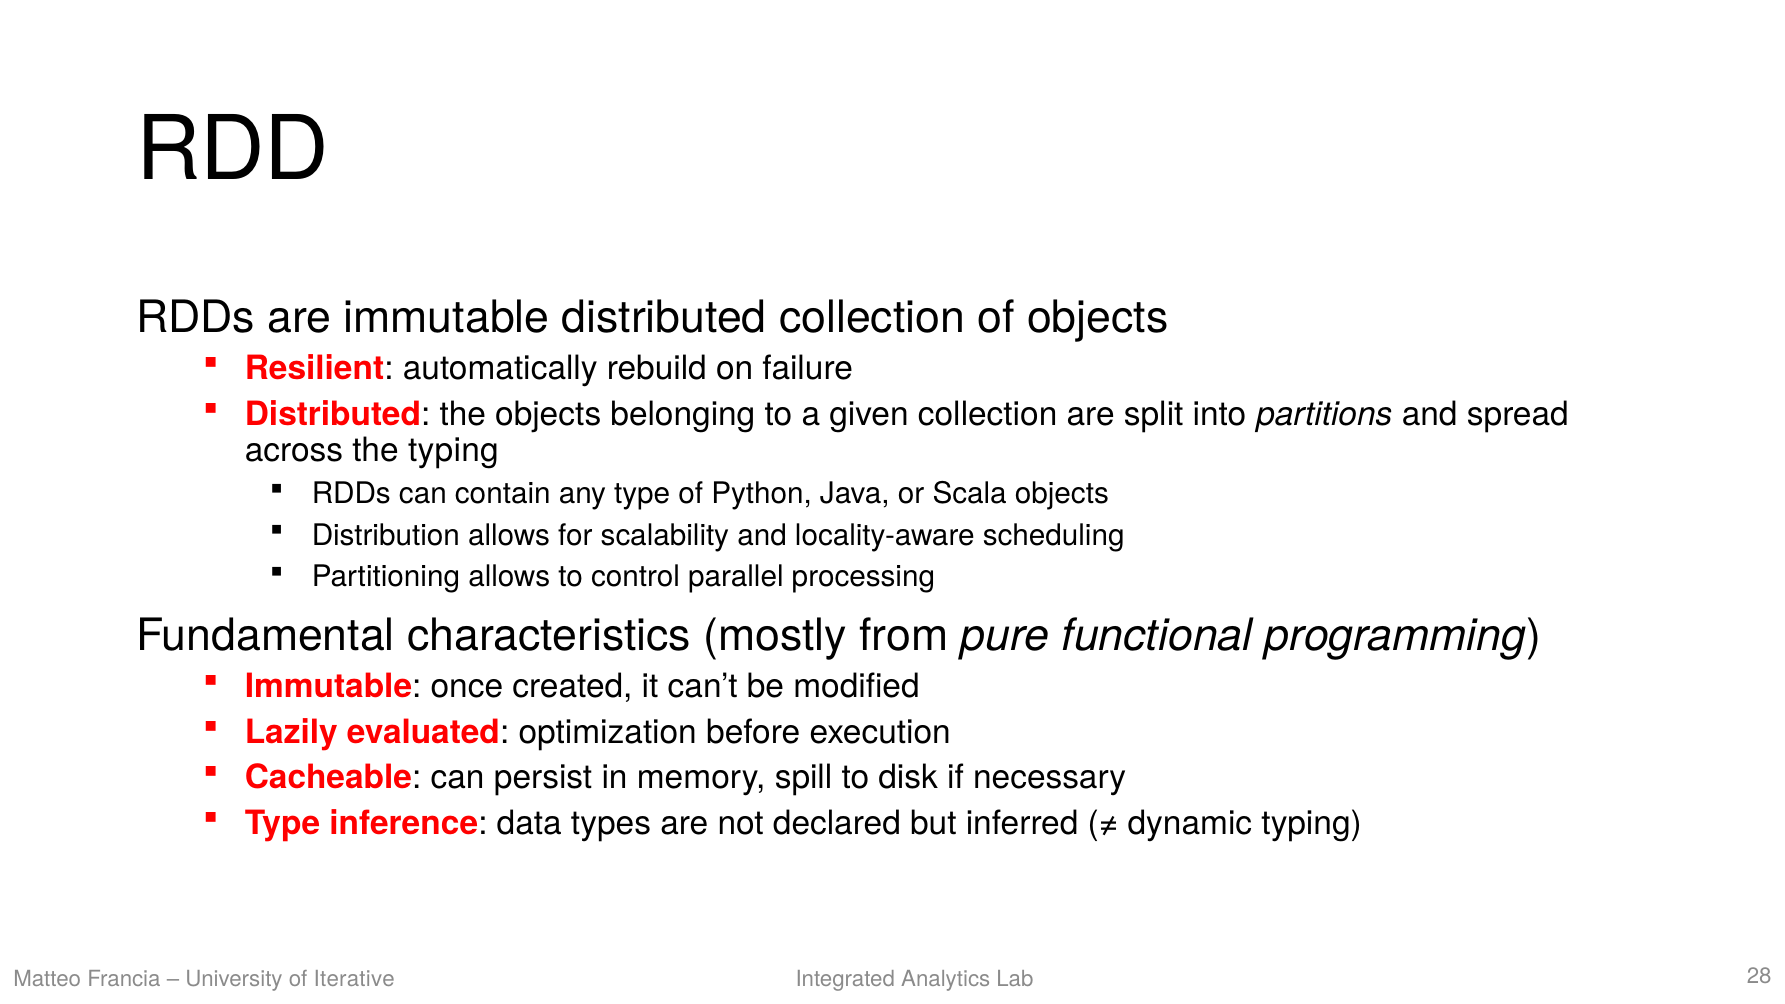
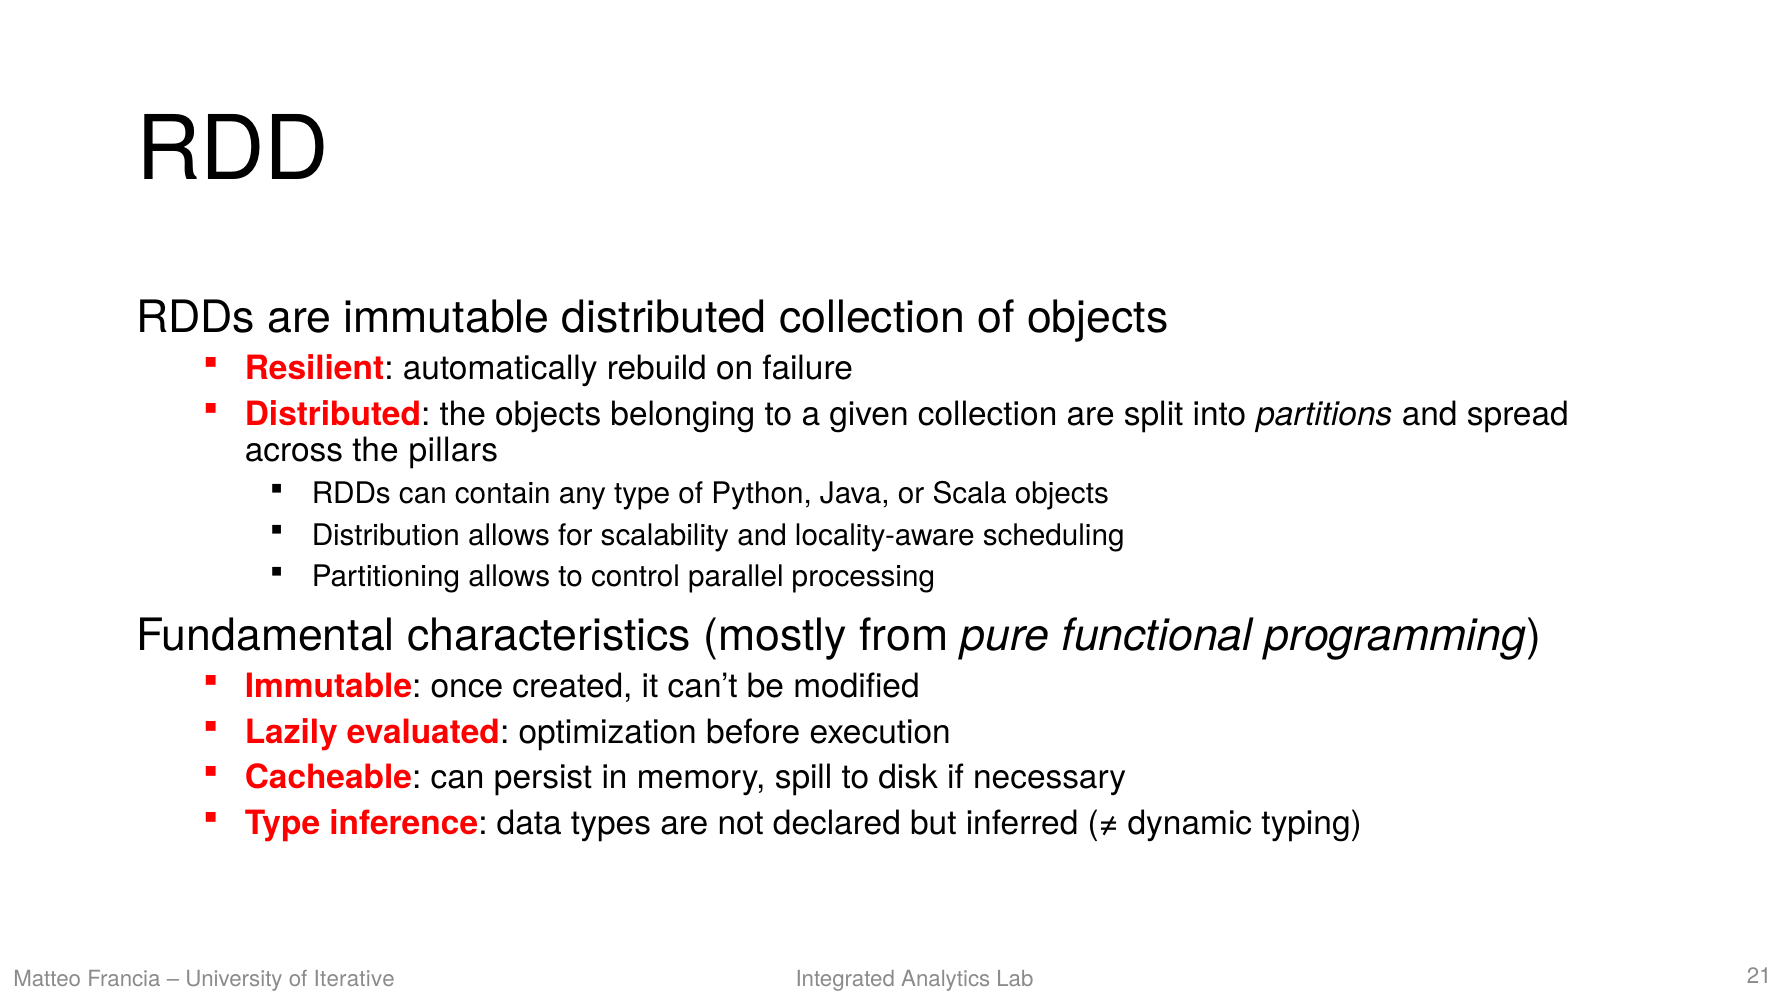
the typing: typing -> pillars (453, 451)
28: 28 -> 21 (1759, 976)
